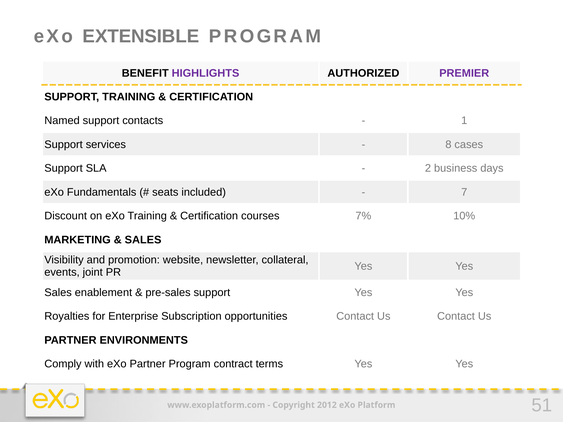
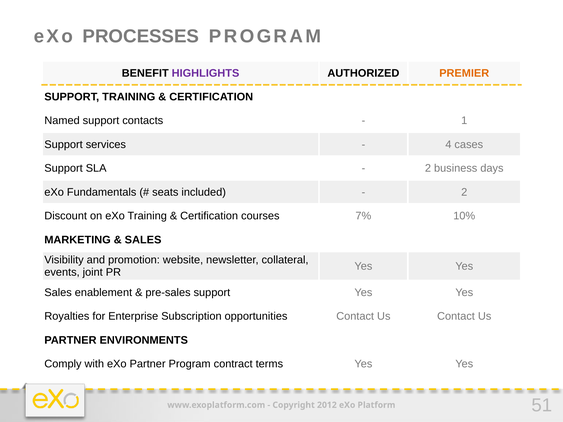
EXTENSIBLE: EXTENSIBLE -> PROCESSES (141, 36)
PREMIER colour: purple -> orange (464, 73)
8: 8 -> 4 (448, 145)
7: 7 -> 2 (464, 192)
